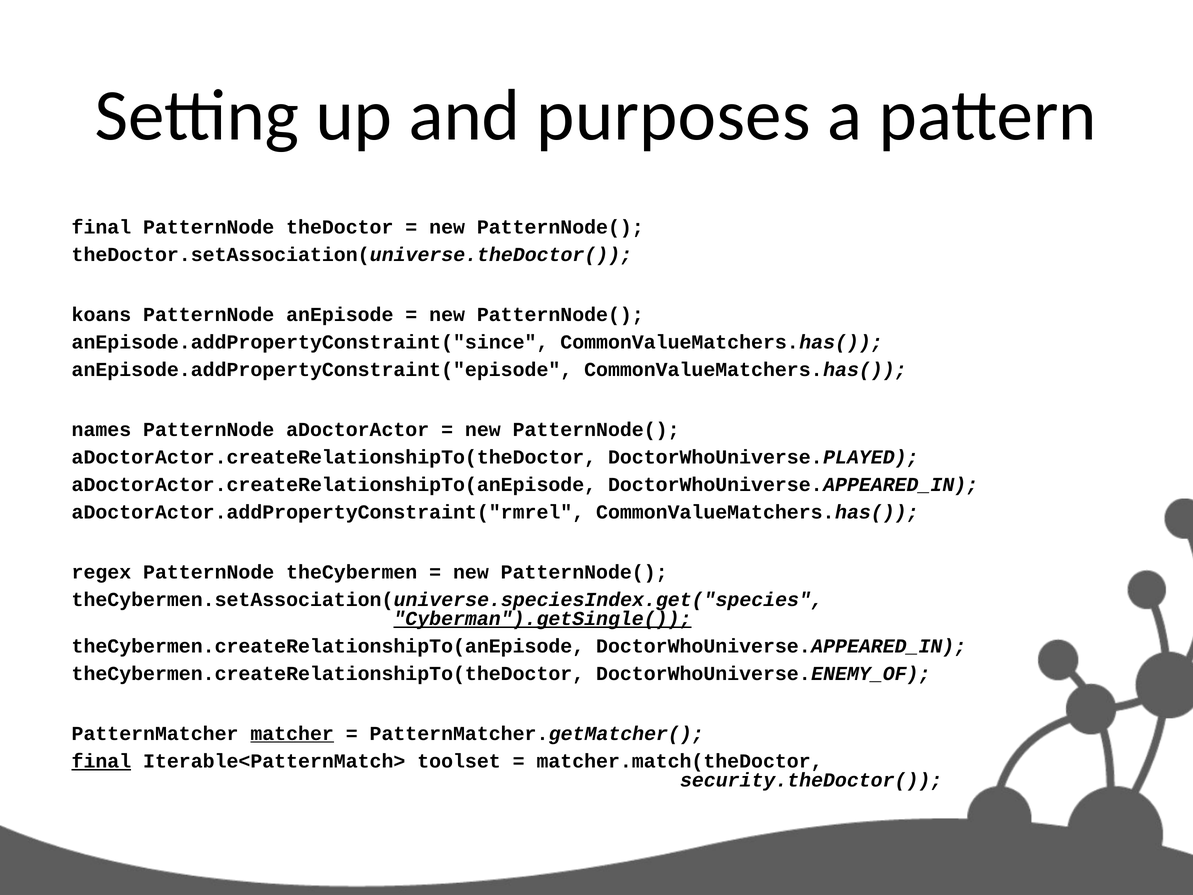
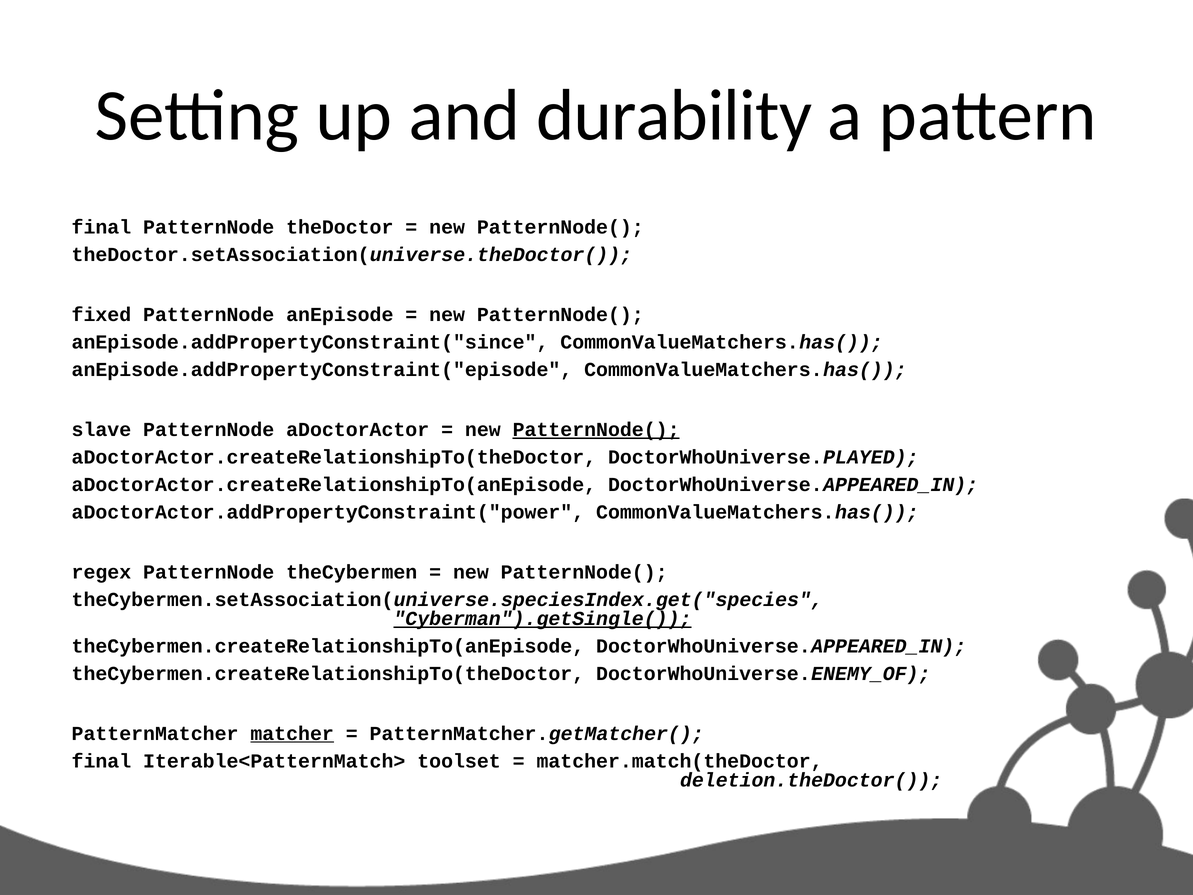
purposes: purposes -> durability (674, 115)
koans: koans -> fixed (101, 315)
names: names -> slave (101, 429)
PatternNode( underline: none -> present (596, 429)
aDoctorActor.addPropertyConstraint("rmrel: aDoctorActor.addPropertyConstraint("rmrel -> aDoctorActor.addPropertyConstraint("power (328, 512)
final underline: present -> none (101, 761)
security.theDoctor(: security.theDoctor( -> deletion.theDoctor( (811, 780)
